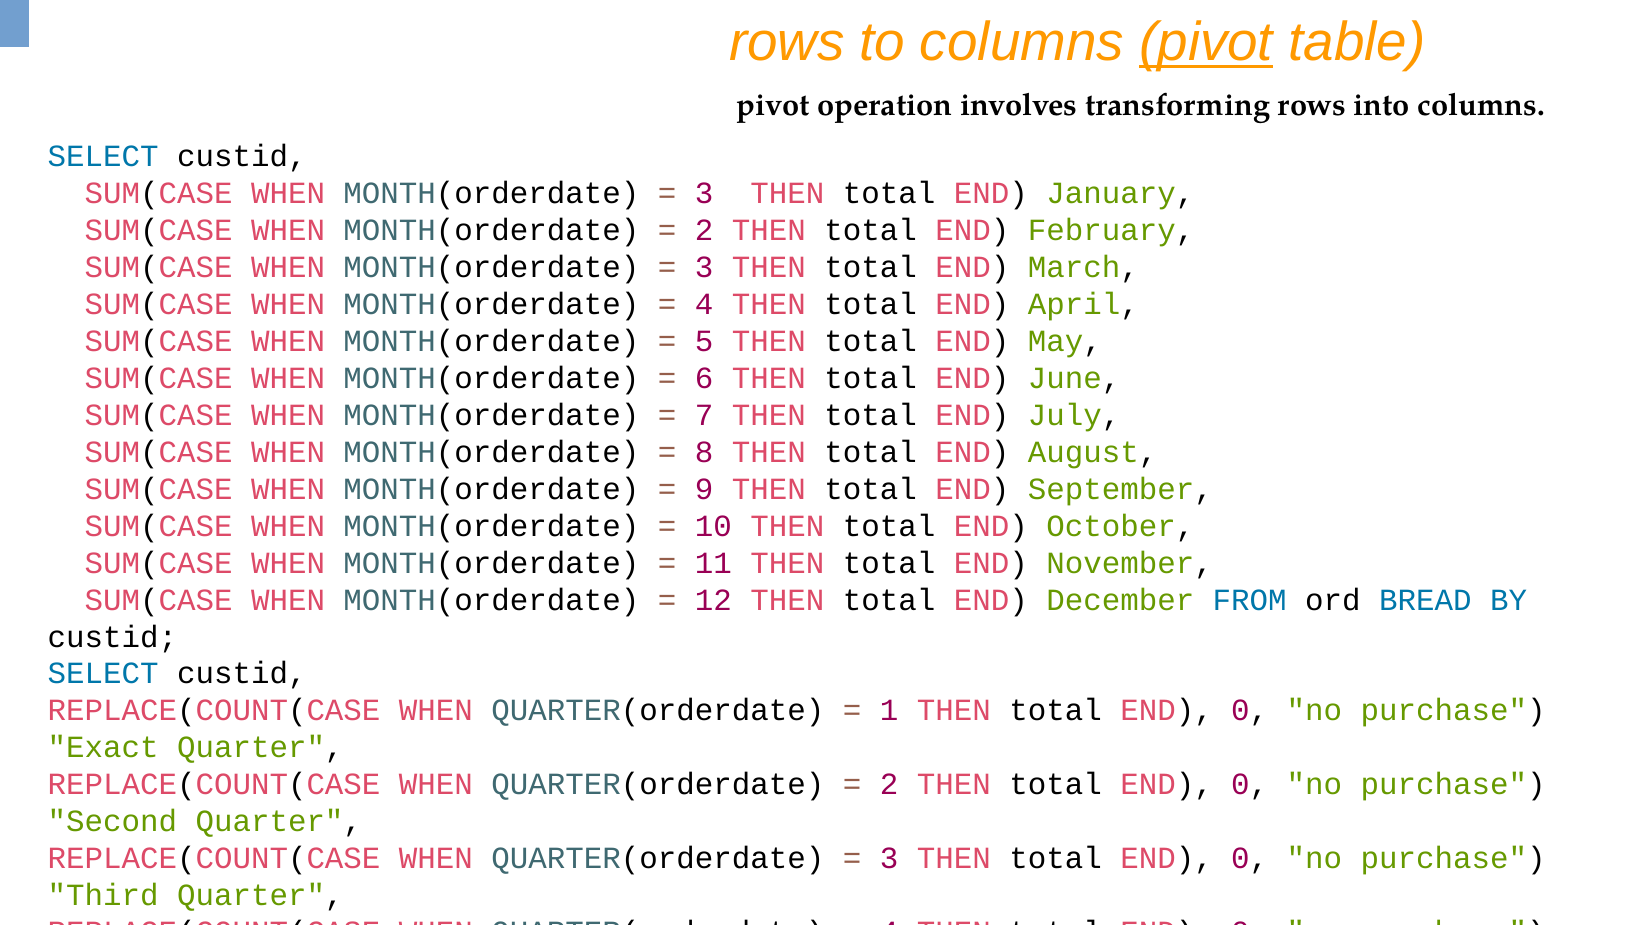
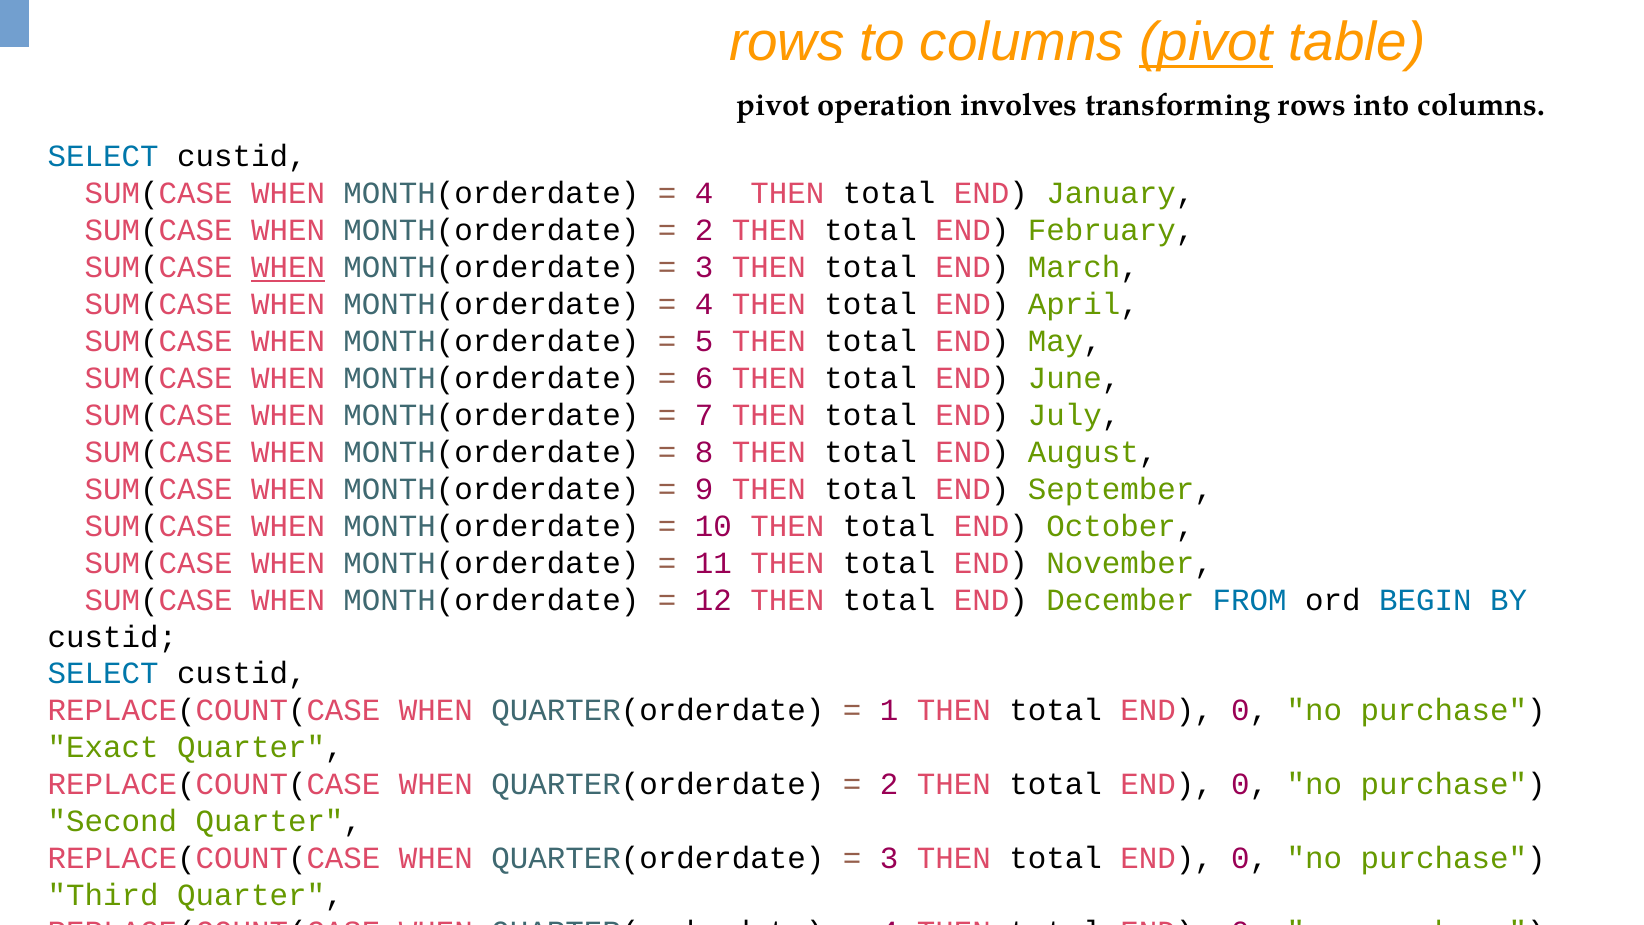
3: 3 -> 4 (704, 193)
WHEN underline: none -> present (288, 267)
BREAD: BREAD -> BEGIN (1425, 600)
